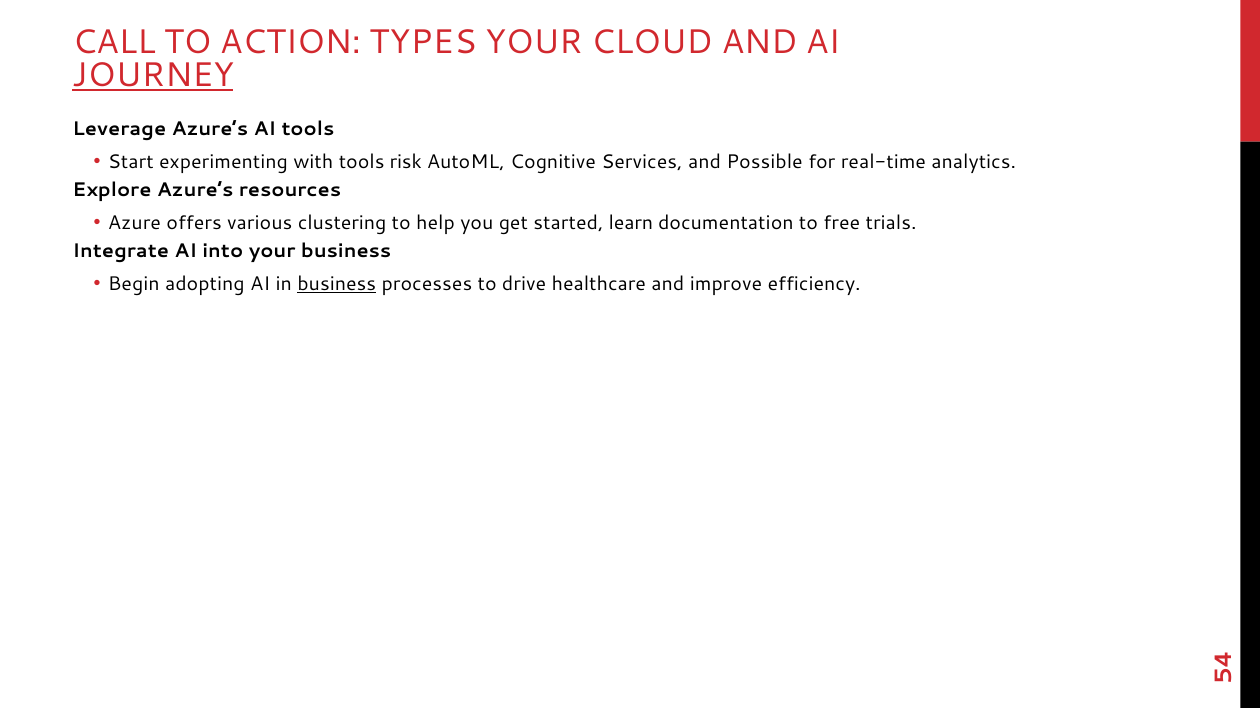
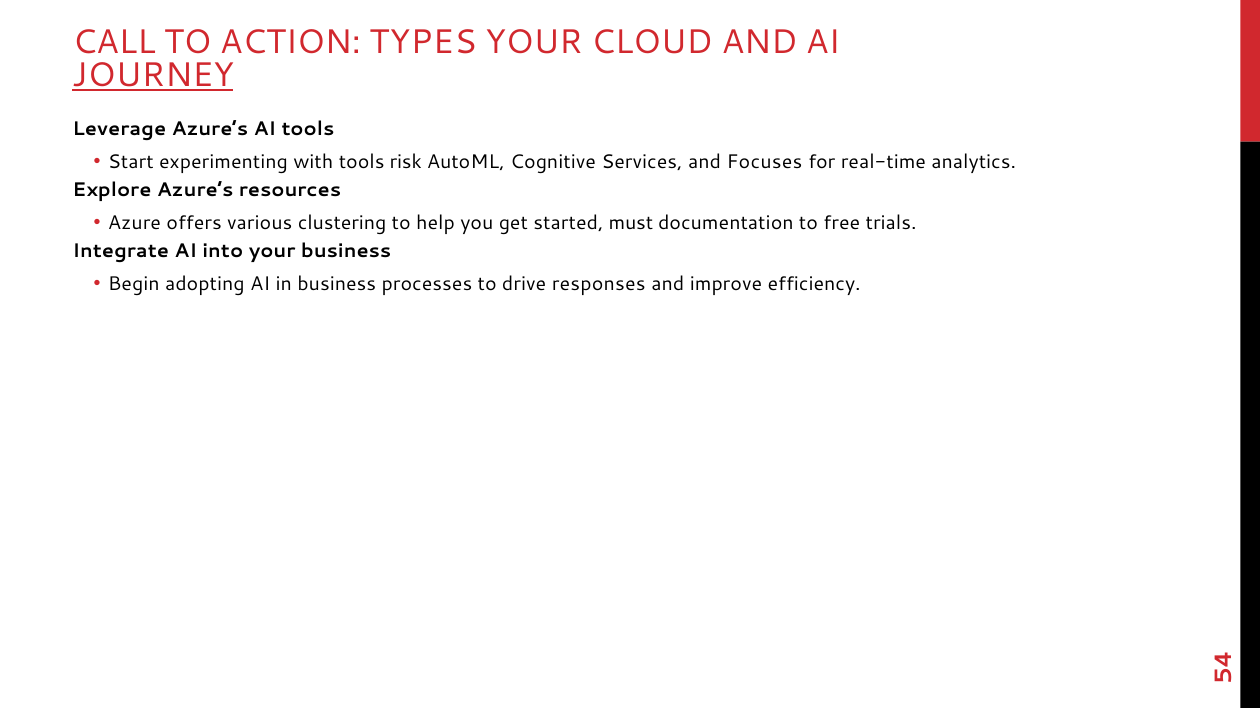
Possible: Possible -> Focuses (764, 162)
learn: learn -> must (631, 223)
business underline: present -> none (337, 284)
healthcare: healthcare -> responses (599, 284)
